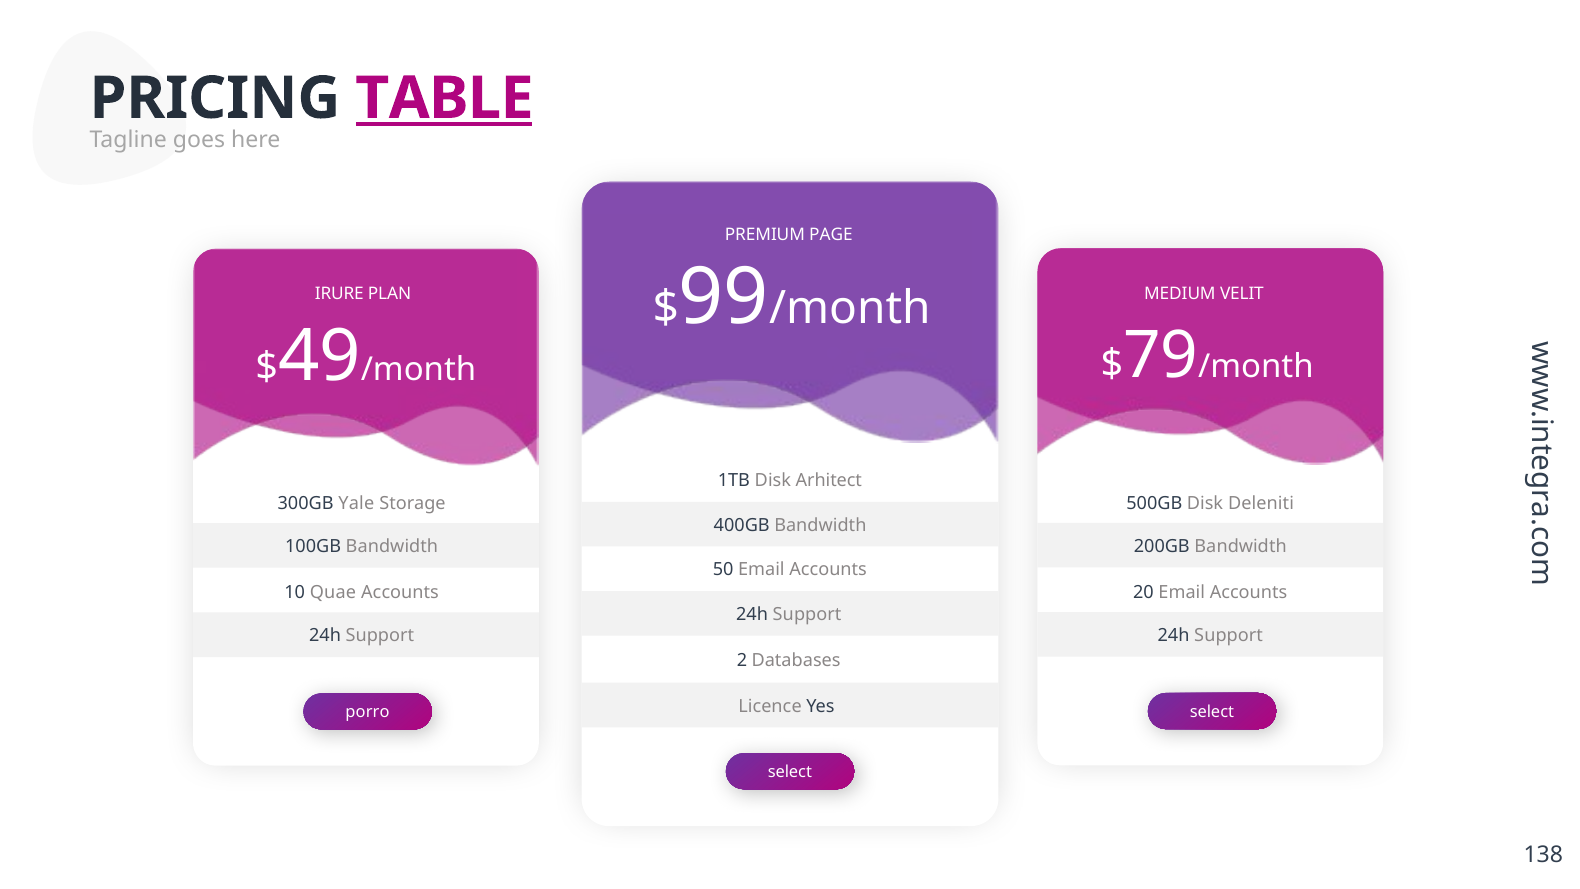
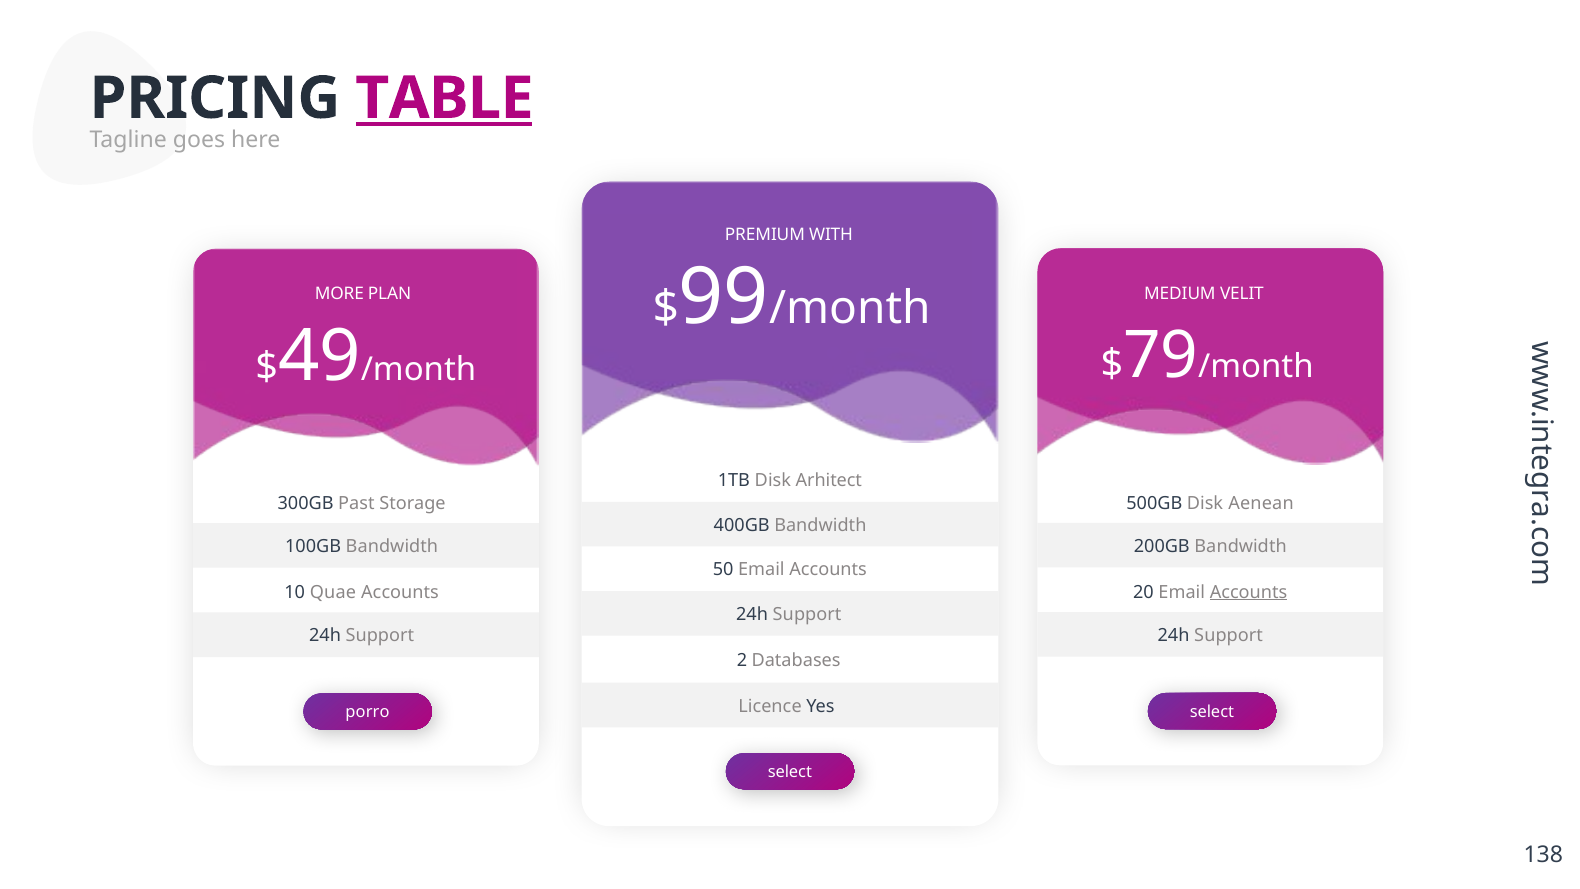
PAGE: PAGE -> WITH (831, 235)
IRURE: IRURE -> MORE (339, 294)
Yale: Yale -> Past (356, 504)
Deleniti: Deleniti -> Aenean (1261, 504)
Accounts underline: none -> present (1249, 592)
